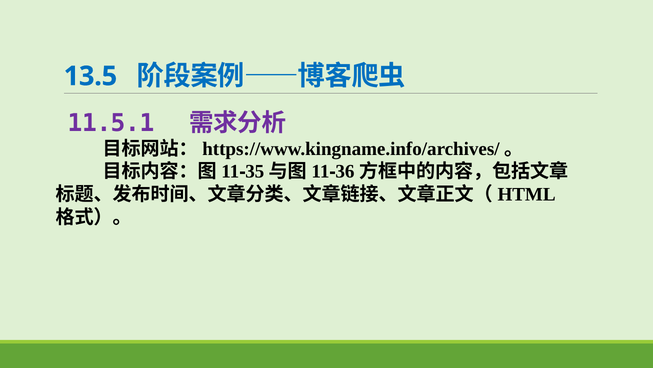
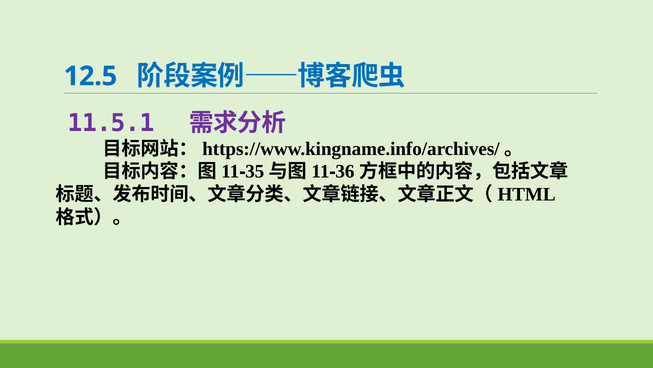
13.5: 13.5 -> 12.5 (90, 76)
